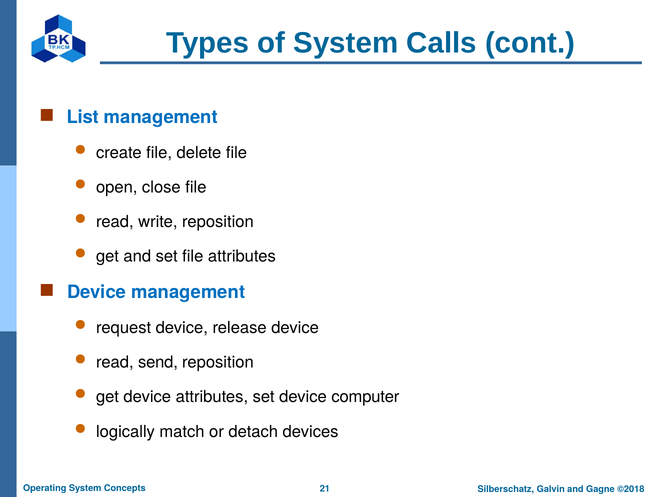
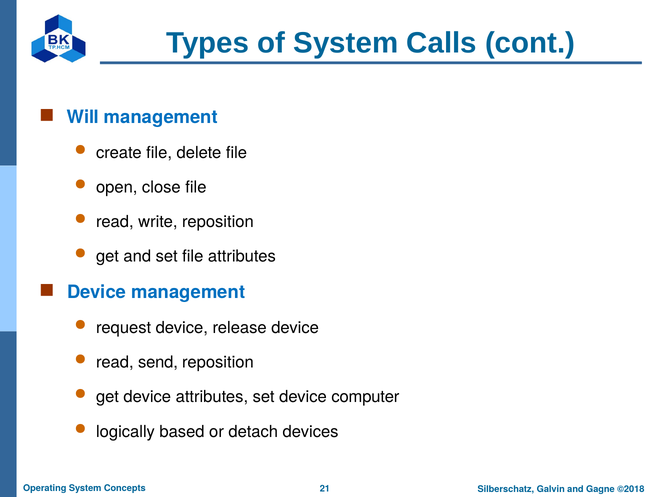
List: List -> Will (83, 117)
match: match -> based (182, 432)
